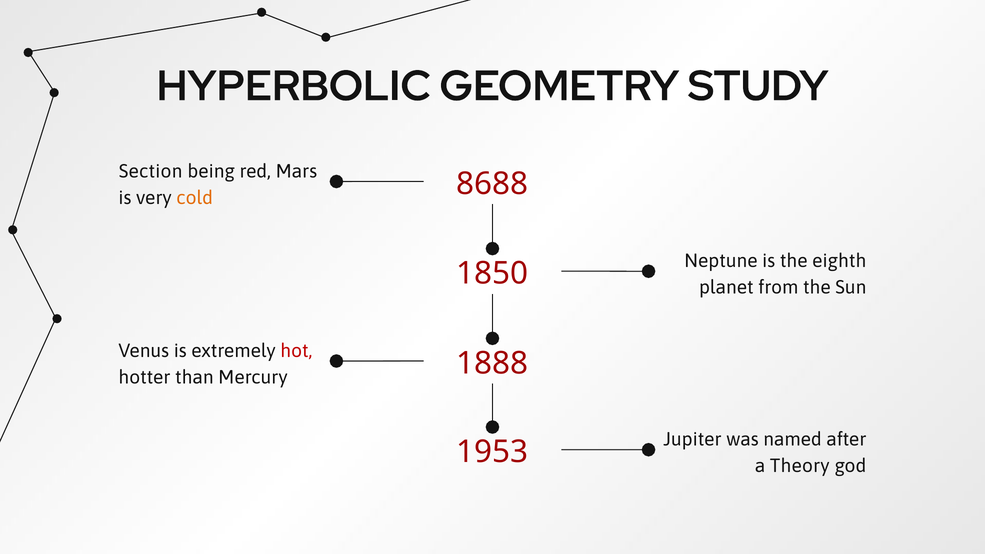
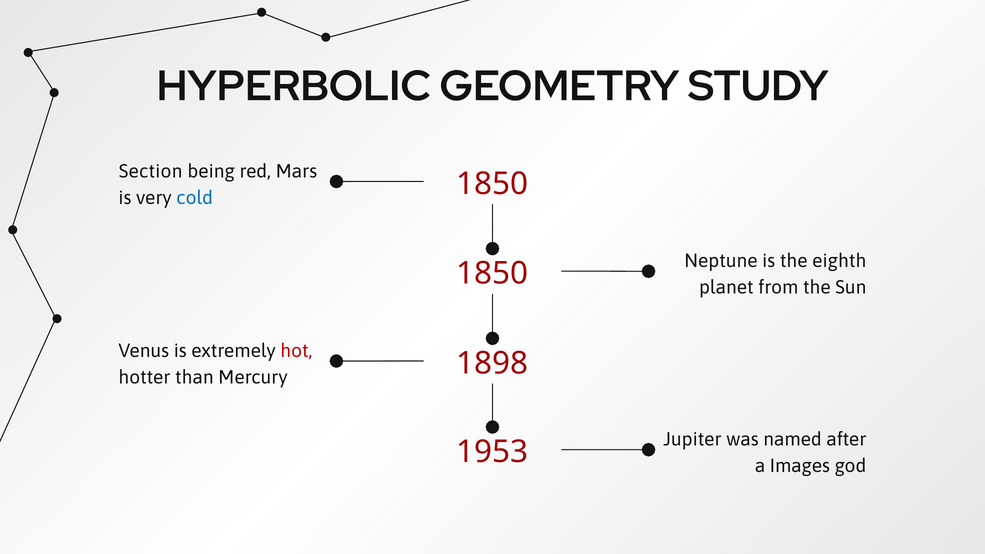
8688: 8688 -> 1850 (492, 184)
cold colour: orange -> blue (195, 198)
1888: 1888 -> 1898 (492, 363)
Theory: Theory -> Images (800, 466)
